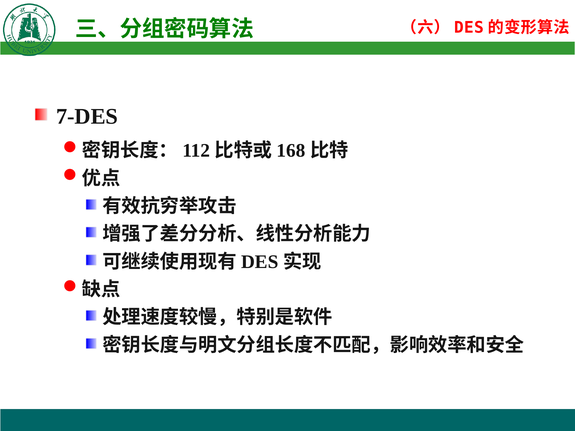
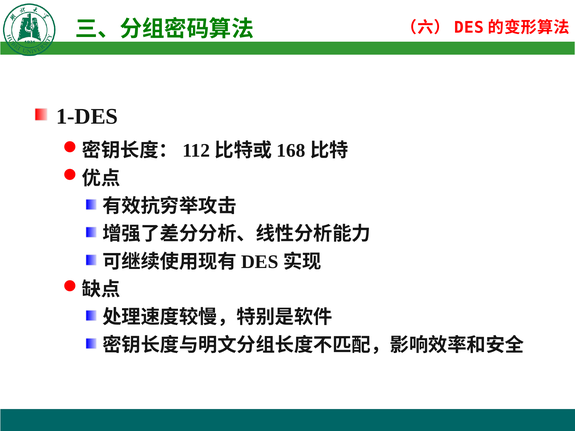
7-DES: 7-DES -> 1-DES (87, 117)
